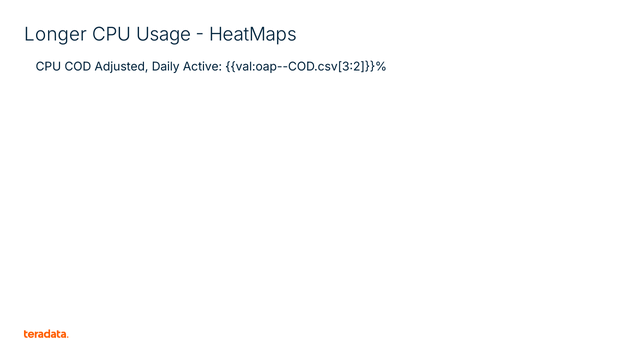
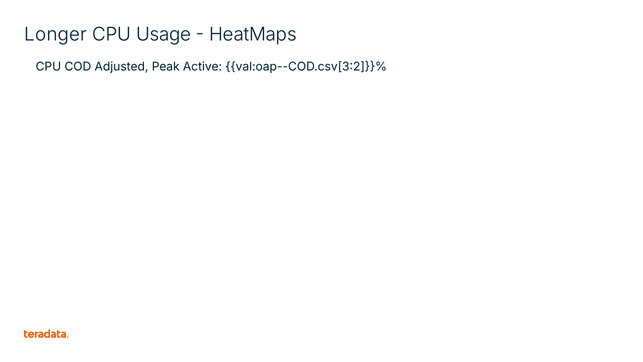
Daily: Daily -> Peak (166, 67)
